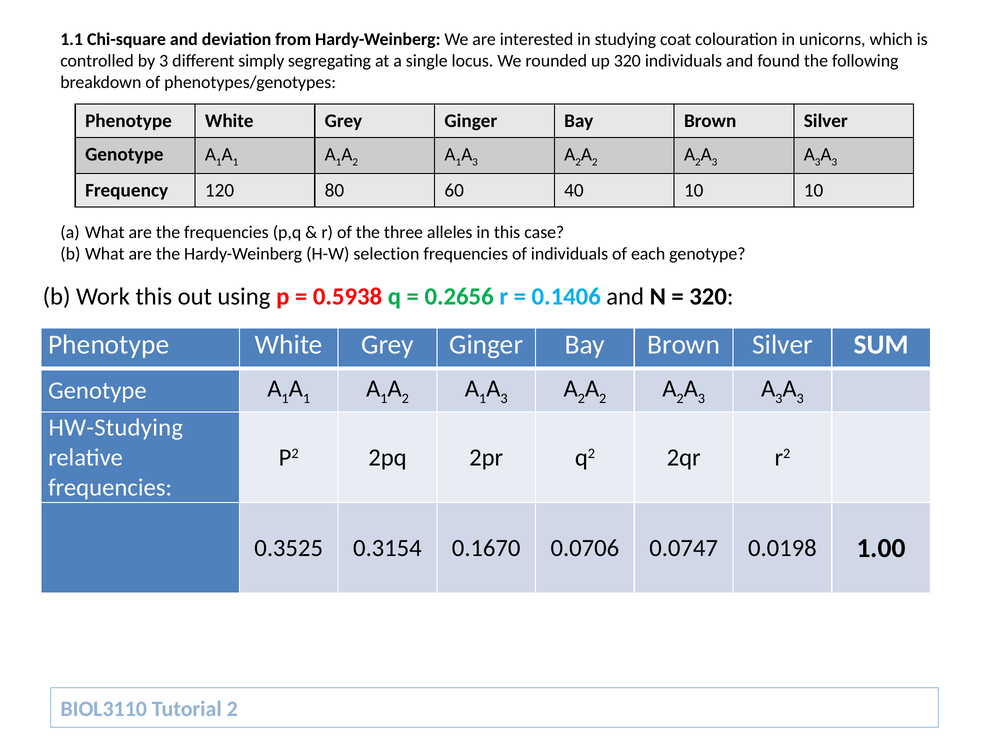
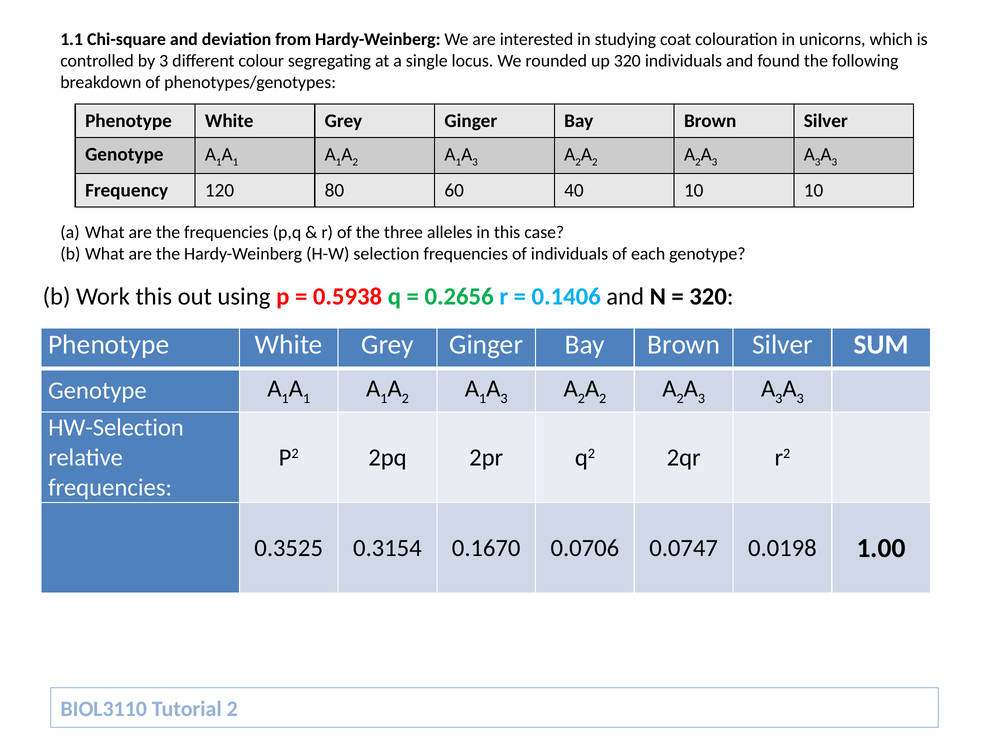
simply: simply -> colour (261, 61)
HW-Studying: HW-Studying -> HW-Selection (116, 427)
